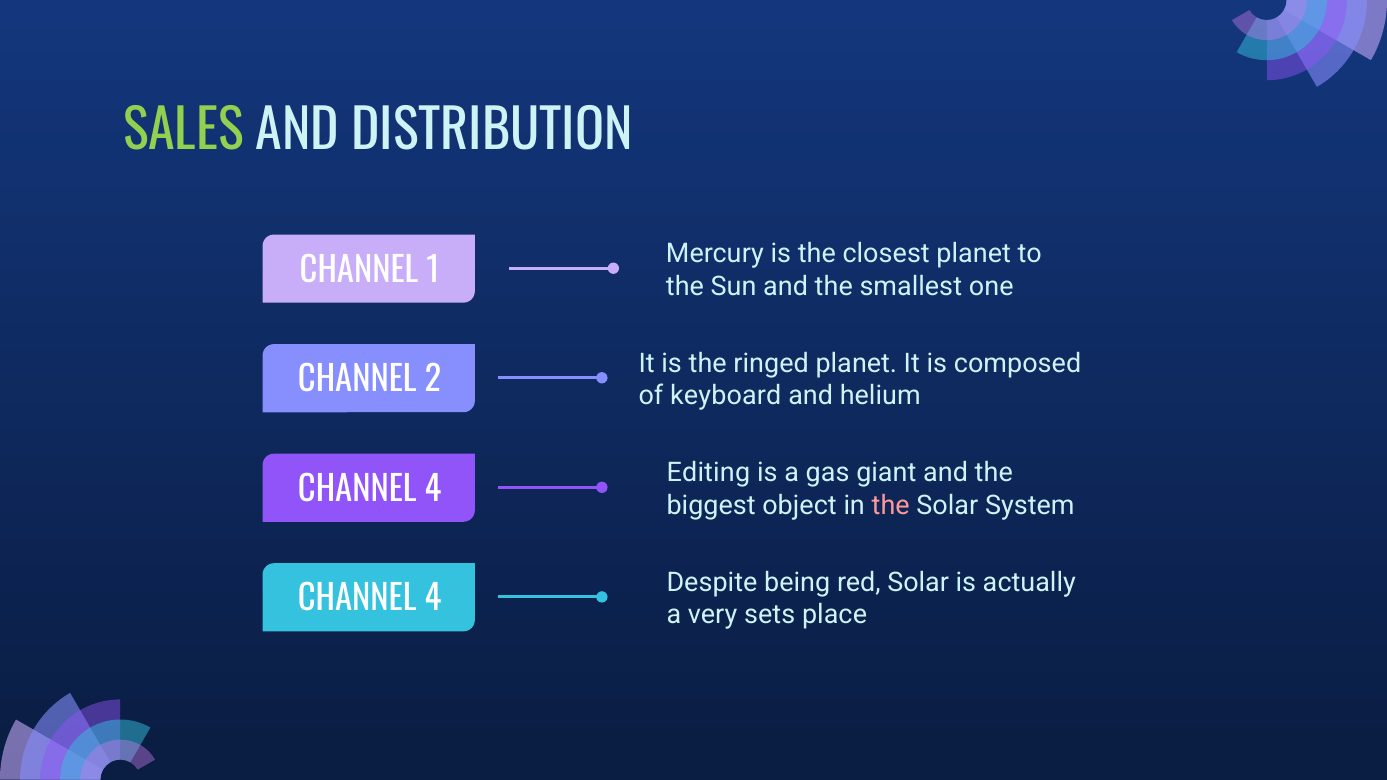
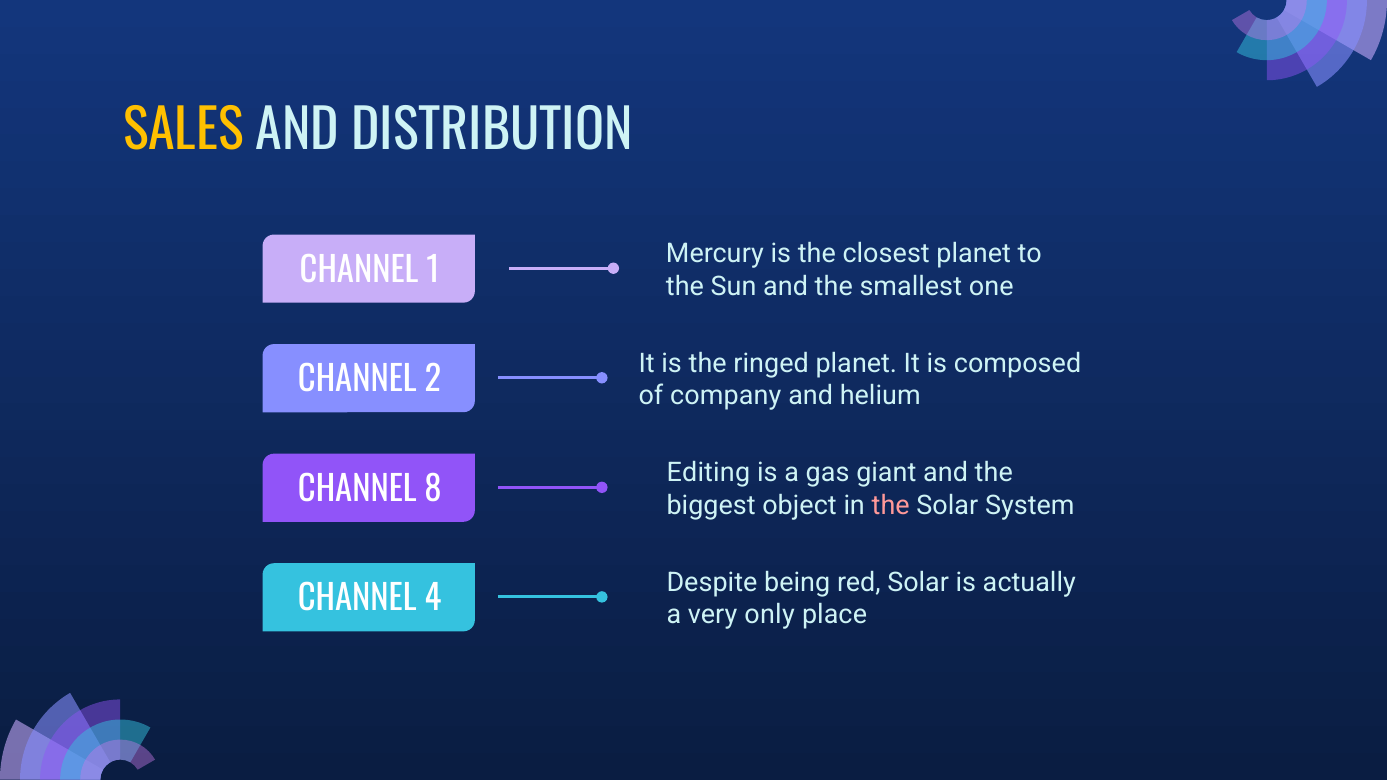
SALES colour: light green -> yellow (183, 132)
keyboard: keyboard -> company (726, 396)
4: 4 -> 8 (433, 490)
sets: sets -> only (770, 615)
